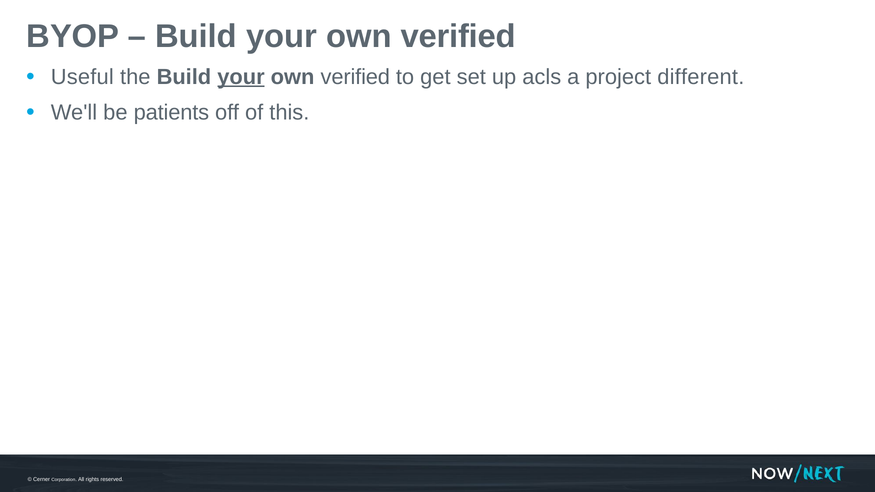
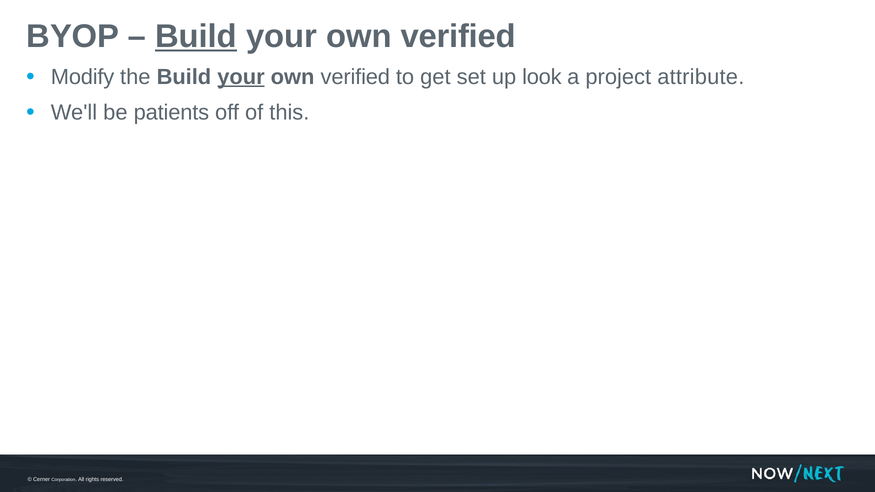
Build underline: none -> present (196, 36)
Useful: Useful -> Modify (83, 77)
acls: acls -> look (542, 77)
different: different -> attribute (701, 77)
